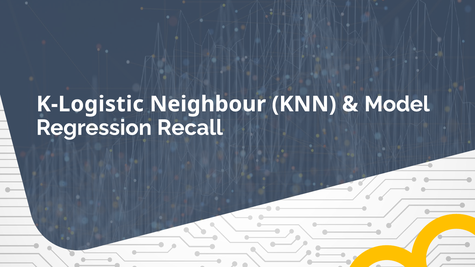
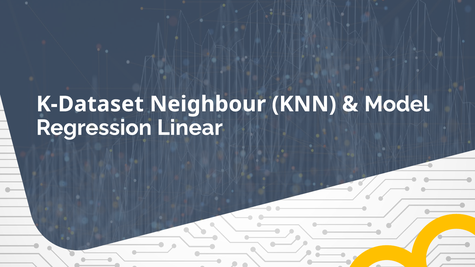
K-Logistic: K-Logistic -> K-Dataset (90, 104)
Recall: Recall -> Linear (190, 128)
